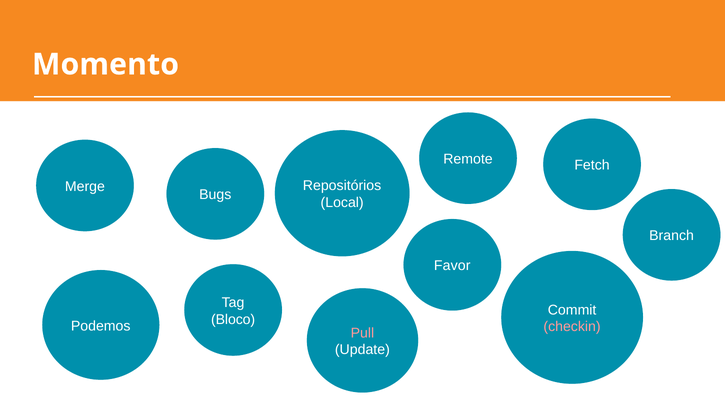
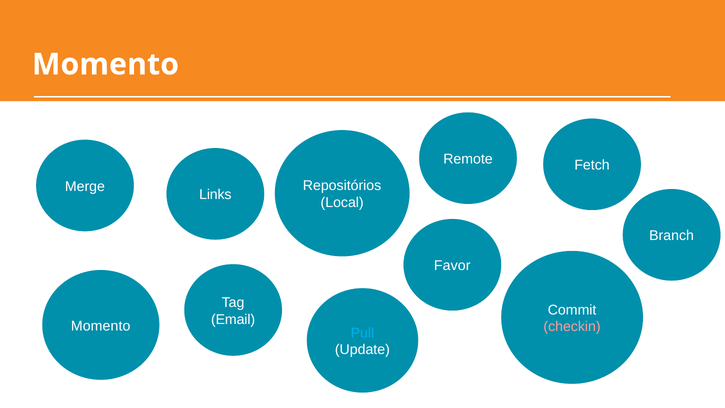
Bugs: Bugs -> Links (215, 195)
Bloco: Bloco -> Email (233, 319)
Podemos: Podemos -> Momento (101, 326)
Pull colour: pink -> light blue (362, 333)
